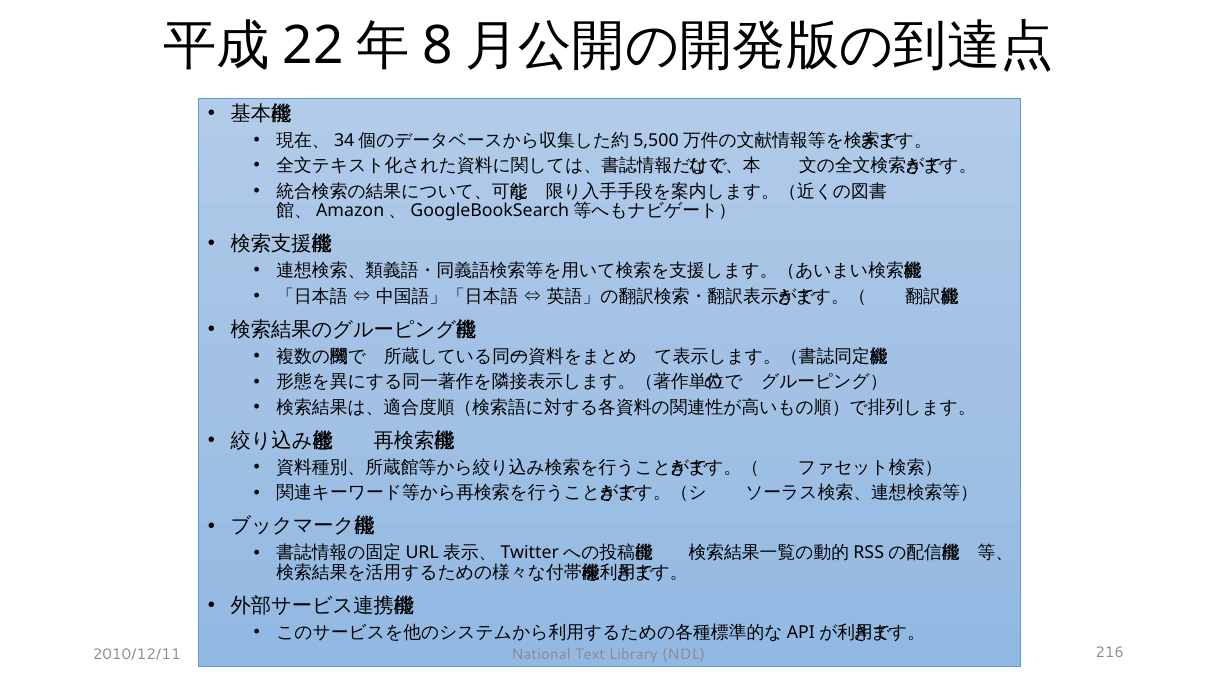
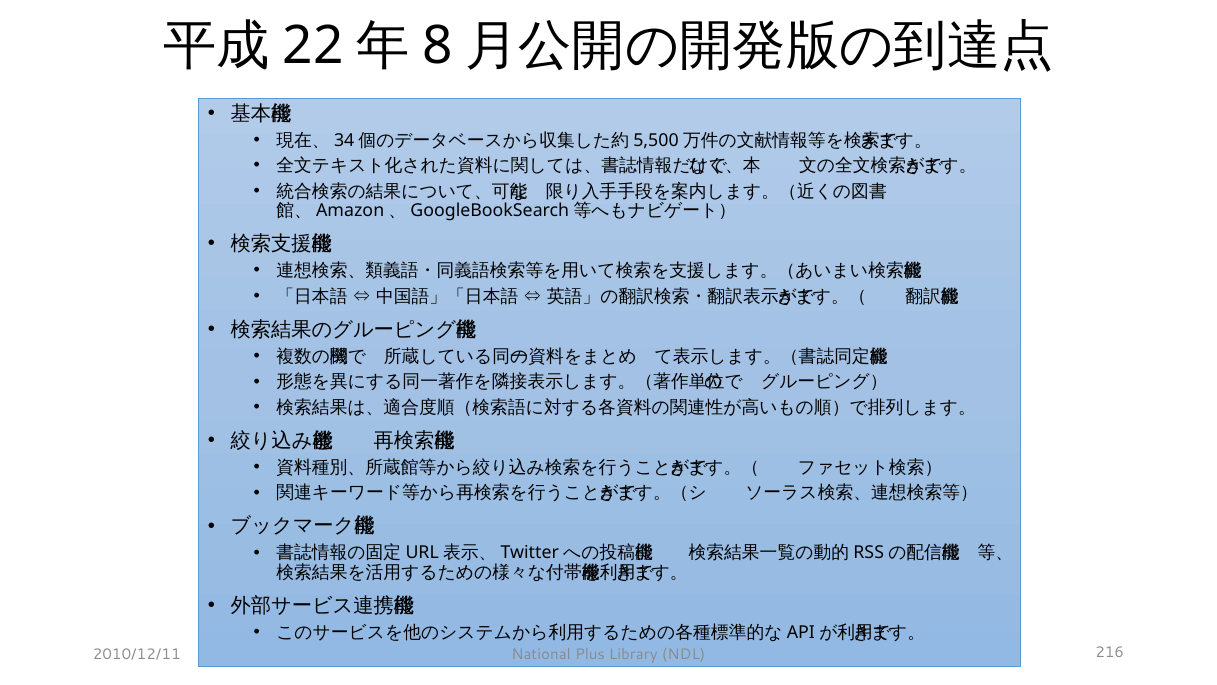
Text: Text -> Plus (590, 654)
